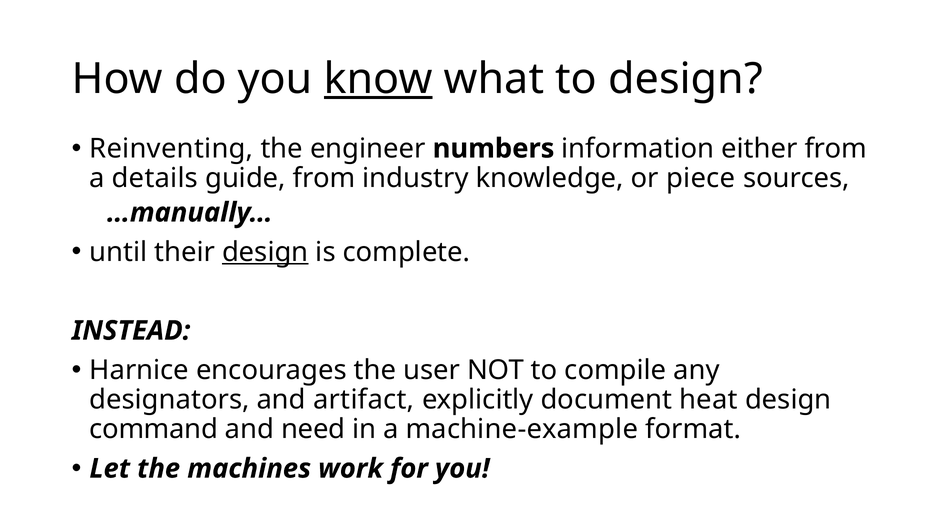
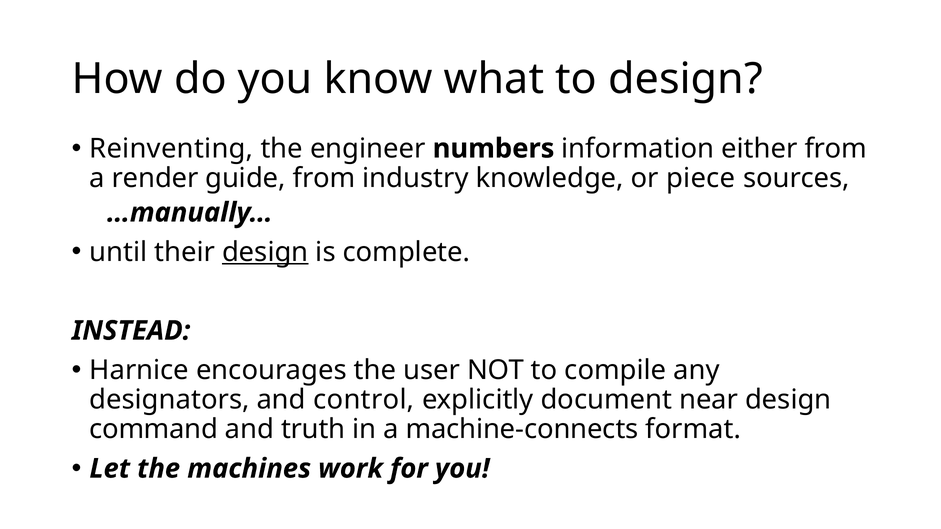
know underline: present -> none (378, 79)
details: details -> render (155, 178)
artifact: artifact -> control (364, 400)
heat: heat -> near (709, 400)
need: need -> truth (313, 429)
machine-example: machine-example -> machine-connects (522, 429)
